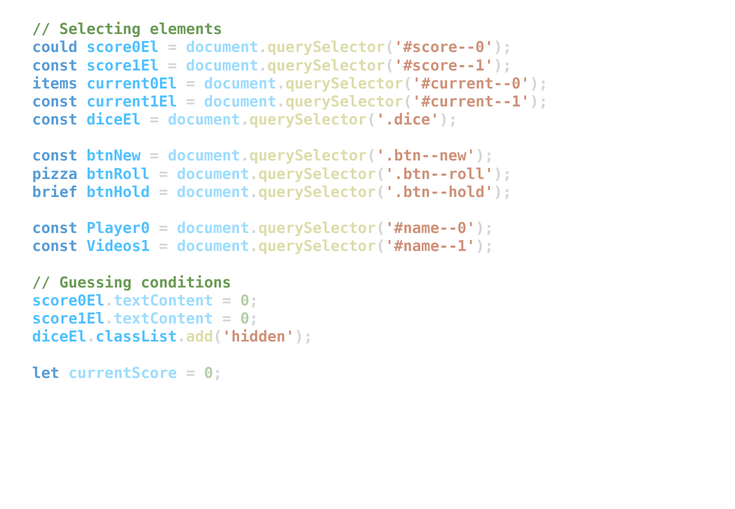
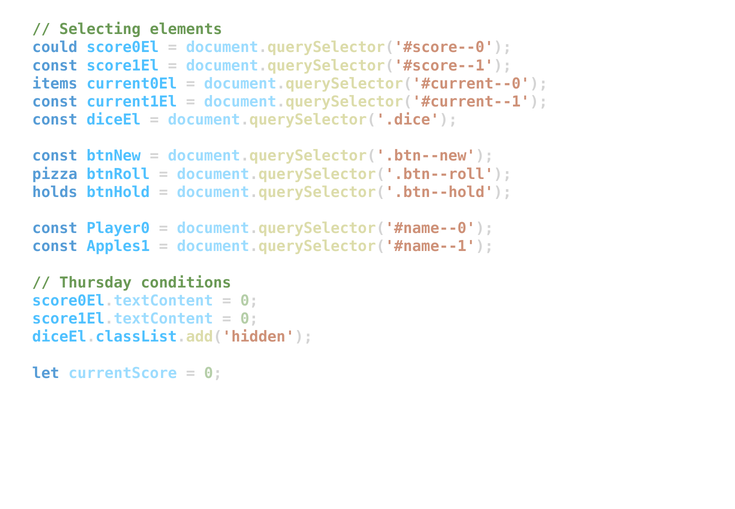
brief: brief -> holds (55, 192)
Videos1: Videos1 -> Apples1 (118, 246)
Guessing: Guessing -> Thursday (96, 283)
